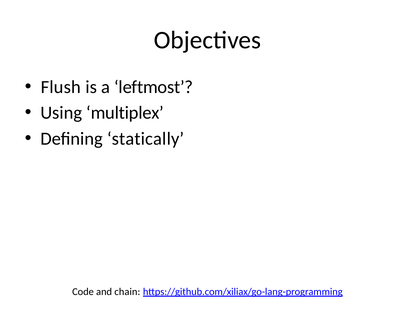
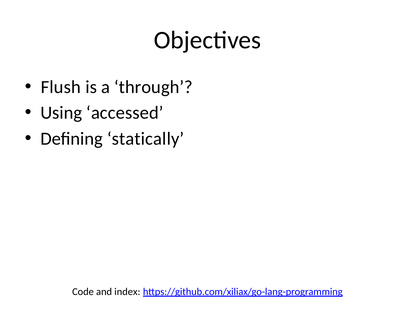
leftmost: leftmost -> through (154, 87)
multiplex: multiplex -> accessed (125, 113)
chain: chain -> index (127, 292)
